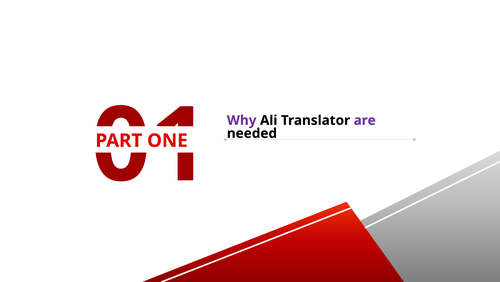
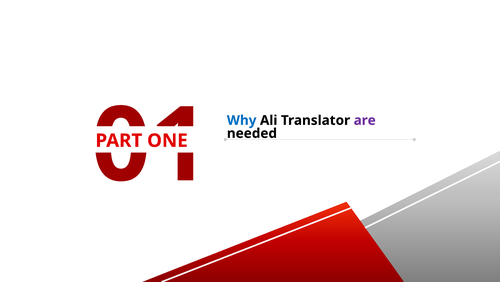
Why colour: purple -> blue (242, 120)
